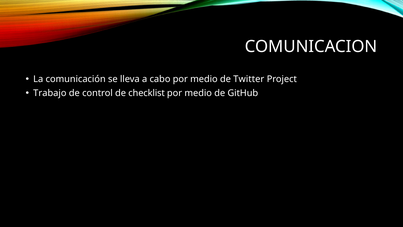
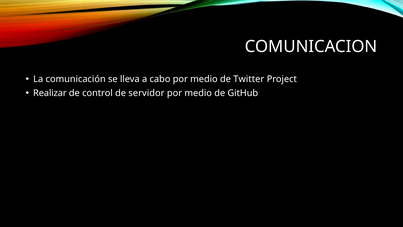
Trabajo: Trabajo -> Realizar (50, 93)
checklist: checklist -> servidor (146, 93)
